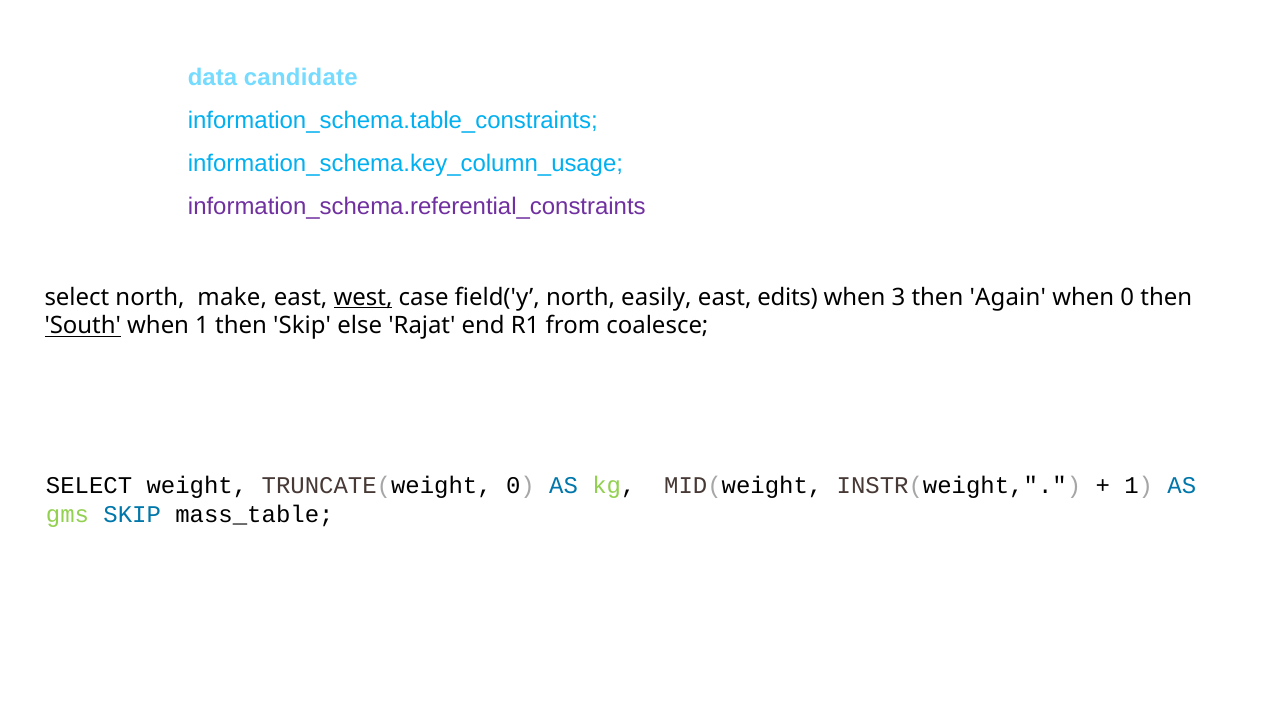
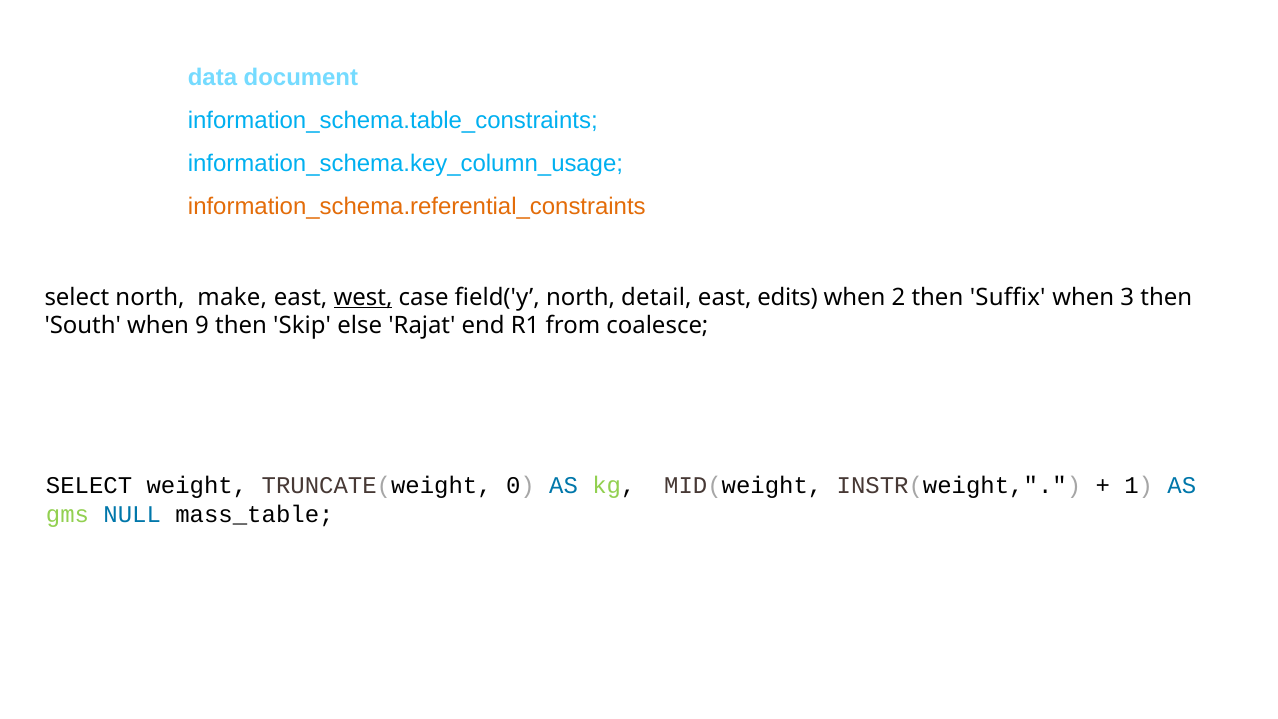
candidate: candidate -> document (301, 78)
information_schema.referential_constraints colour: purple -> orange (417, 207)
easily: easily -> detail (656, 297)
3: 3 -> 2 (899, 297)
Again: Again -> Suffix (1008, 297)
when 0: 0 -> 3 (1127, 297)
South underline: present -> none (83, 326)
when 1: 1 -> 9 (202, 326)
gms SKIP: SKIP -> NULL (132, 515)
